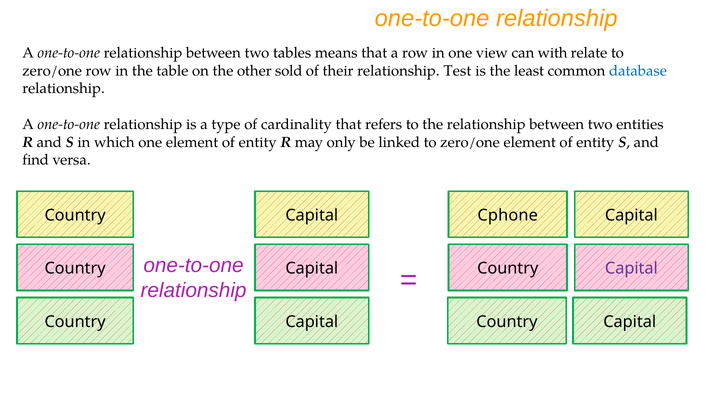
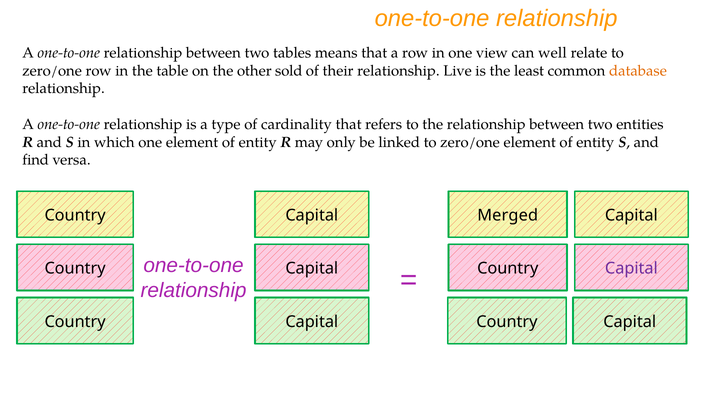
with: with -> well (552, 53)
Test: Test -> Live (458, 71)
database colour: blue -> orange (638, 71)
Cphone: Cphone -> Merged (508, 216)
